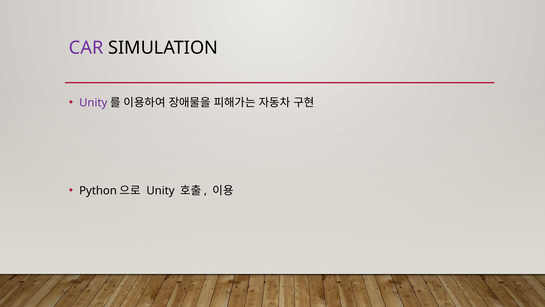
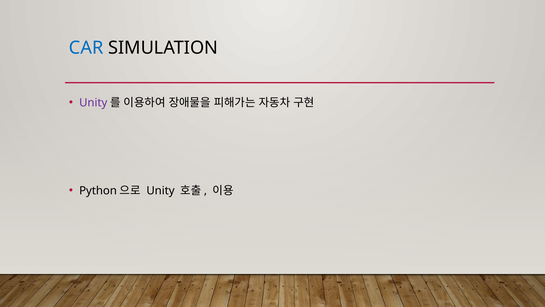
CAR colour: purple -> blue (86, 48)
